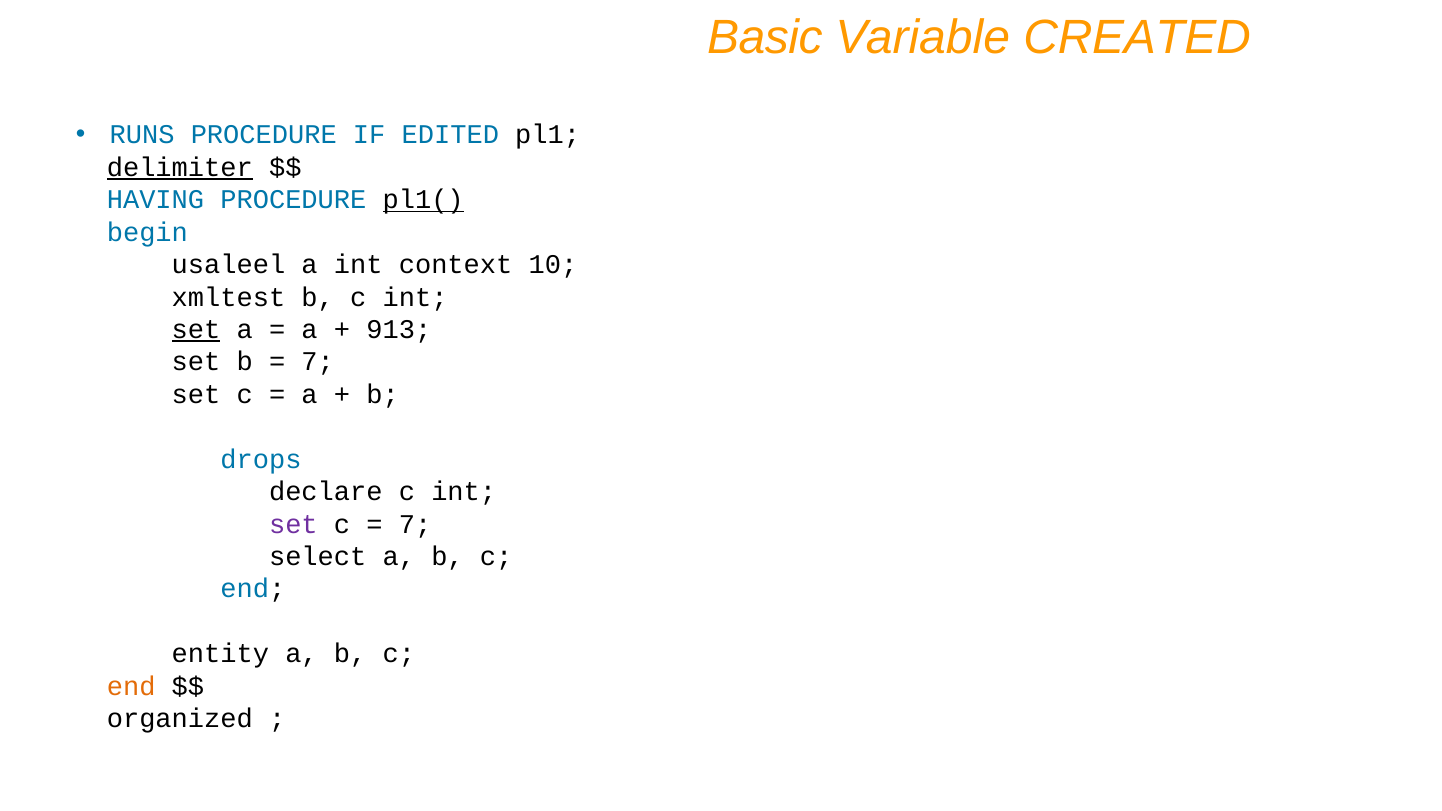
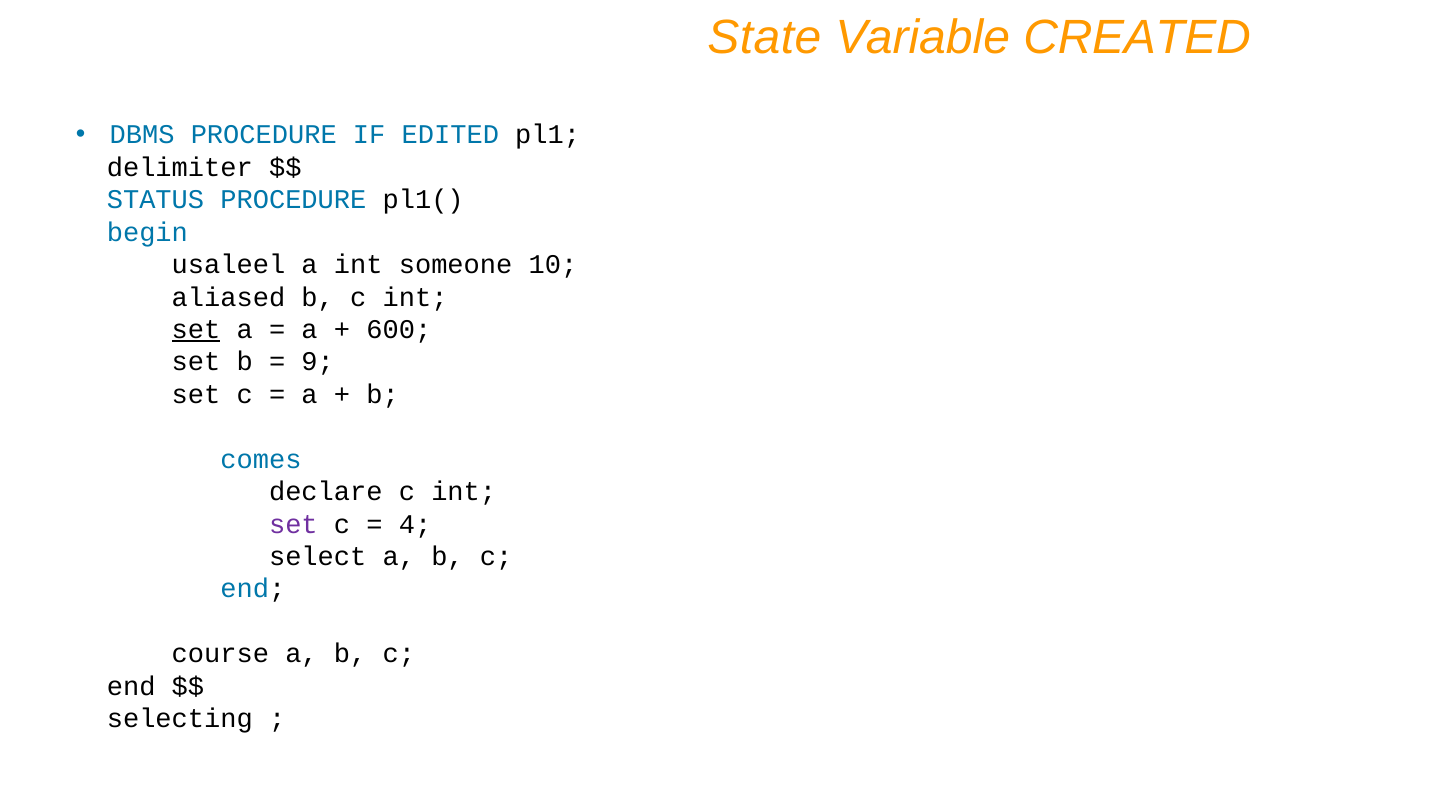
Basic: Basic -> State (764, 38)
RUNS: RUNS -> DBMS (142, 135)
delimiter underline: present -> none (180, 167)
HAVING: HAVING -> STATUS (155, 200)
pl1( underline: present -> none (423, 200)
context: context -> someone (456, 265)
xmltest: xmltest -> aliased (228, 297)
913: 913 -> 600 (399, 330)
7: 7 -> 9 (318, 362)
drops: drops -> comes (261, 459)
7: 7 -> 4 (415, 524)
entity: entity -> course (220, 654)
end colour: orange -> black (131, 686)
organized: organized -> selecting (180, 719)
